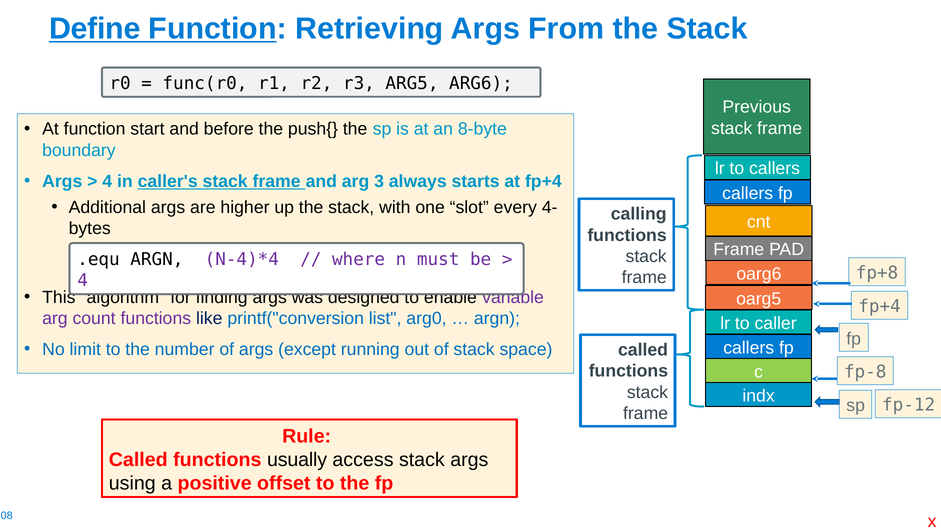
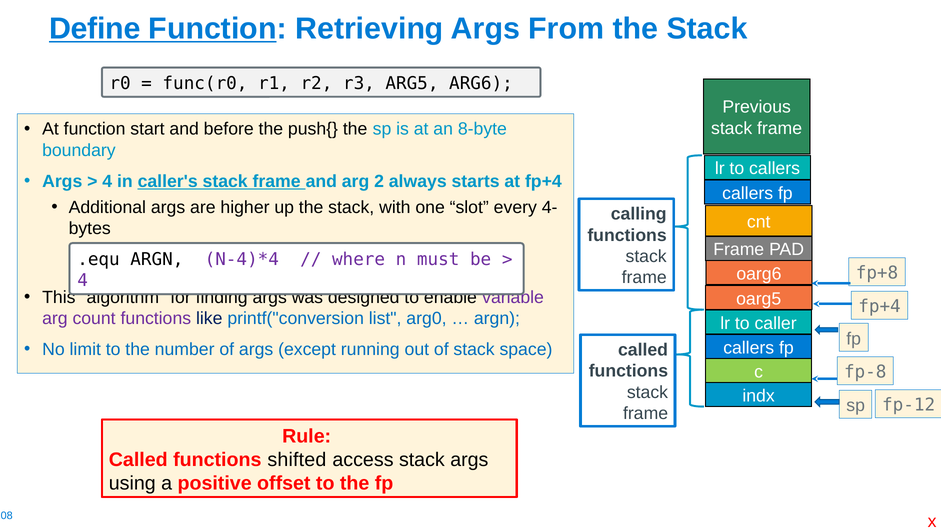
3: 3 -> 2 (379, 181)
usually: usually -> shifted (297, 460)
